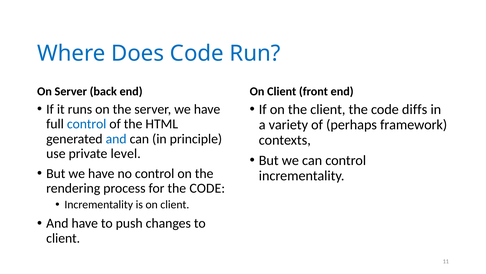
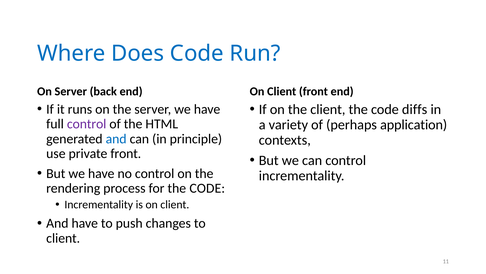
control colour: blue -> purple (87, 124)
framework: framework -> application (414, 125)
private level: level -> front (126, 153)
